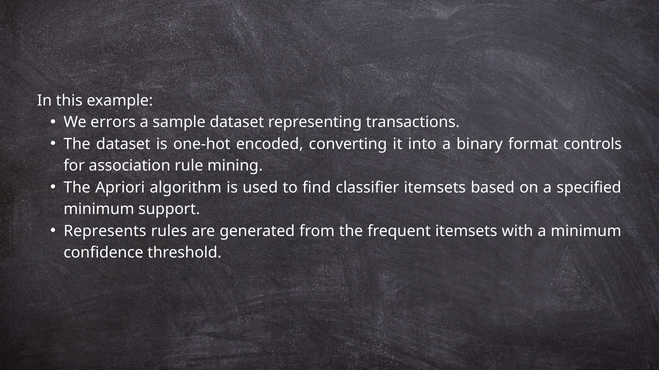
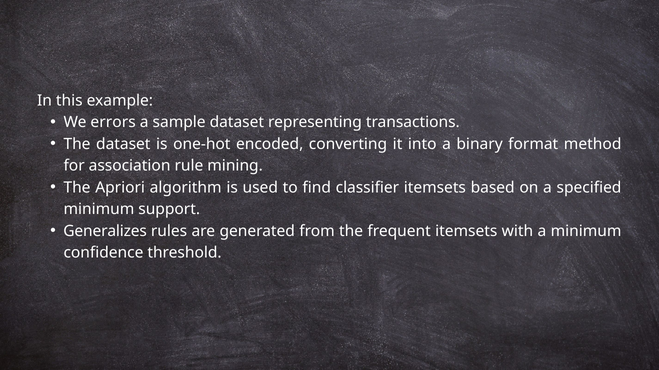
controls: controls -> method (593, 144)
Represents: Represents -> Generalizes (105, 231)
